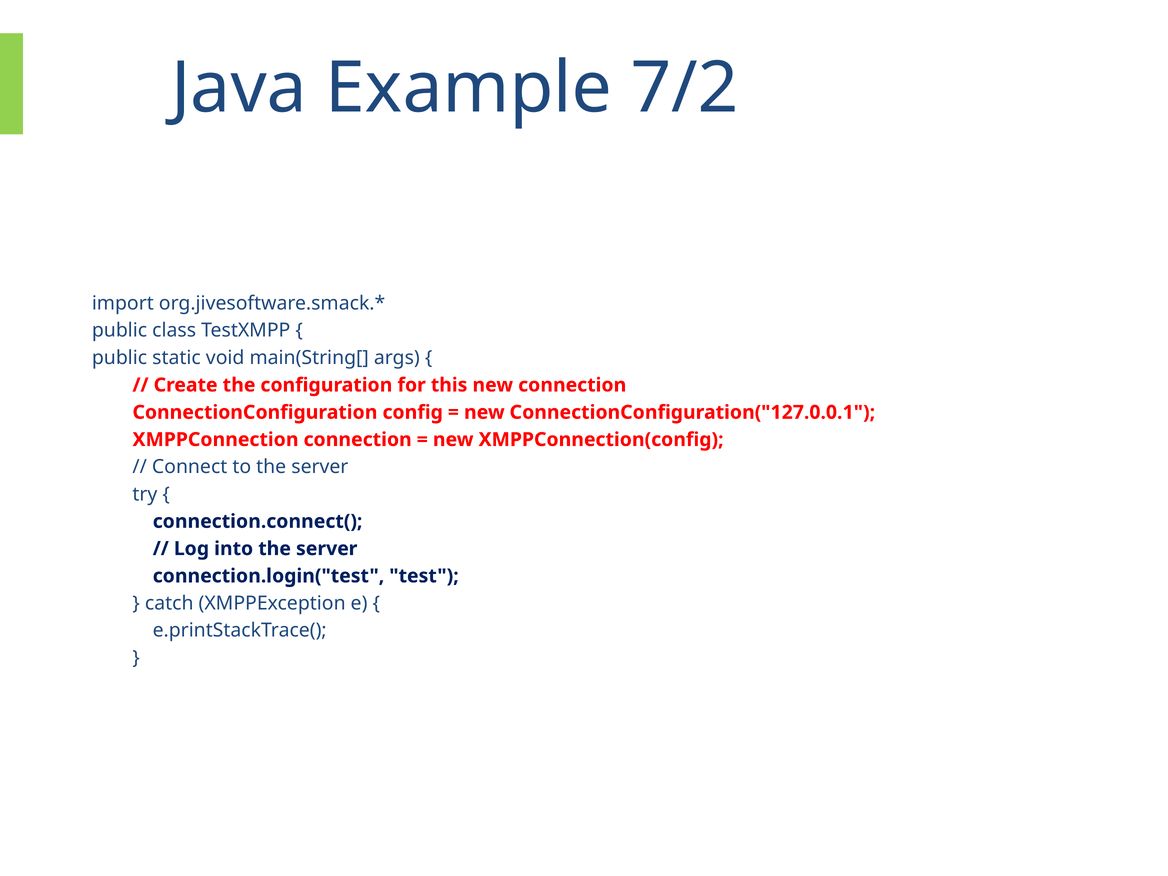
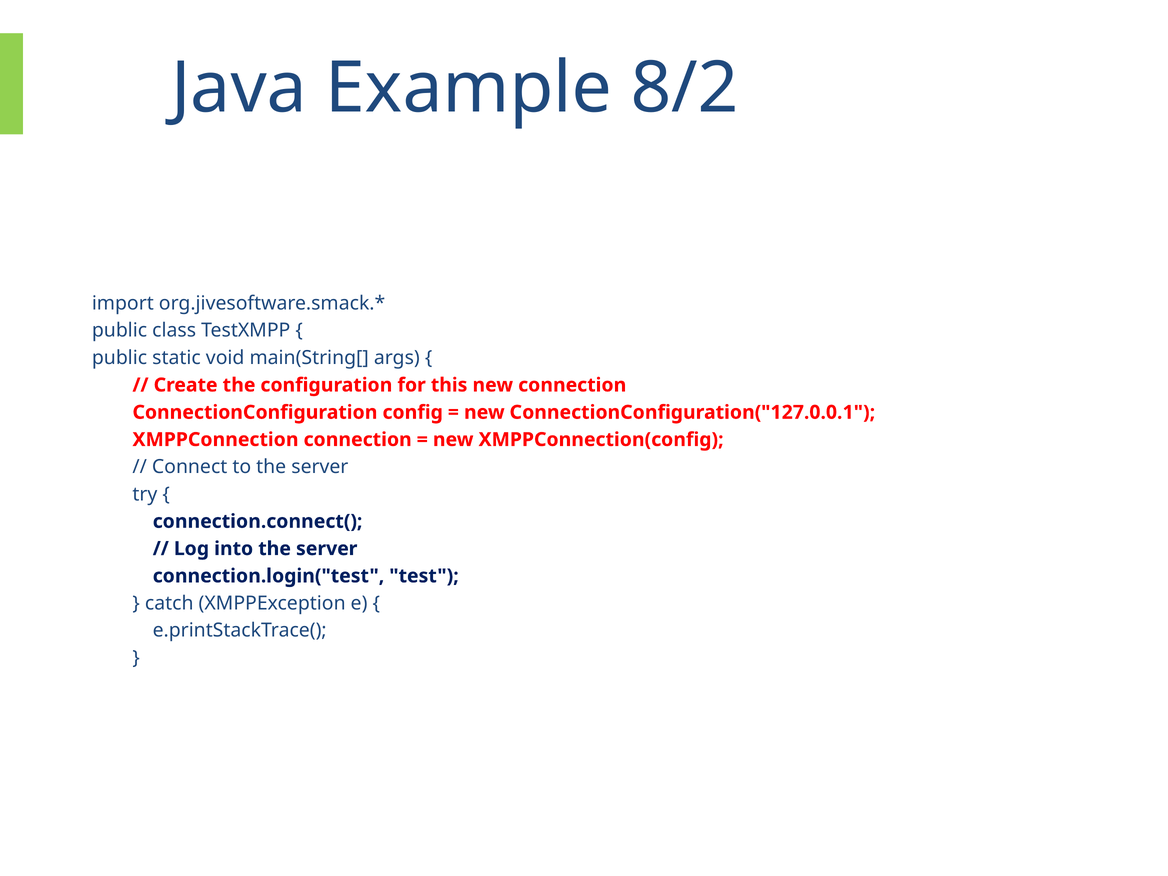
7/2: 7/2 -> 8/2 (685, 88)
